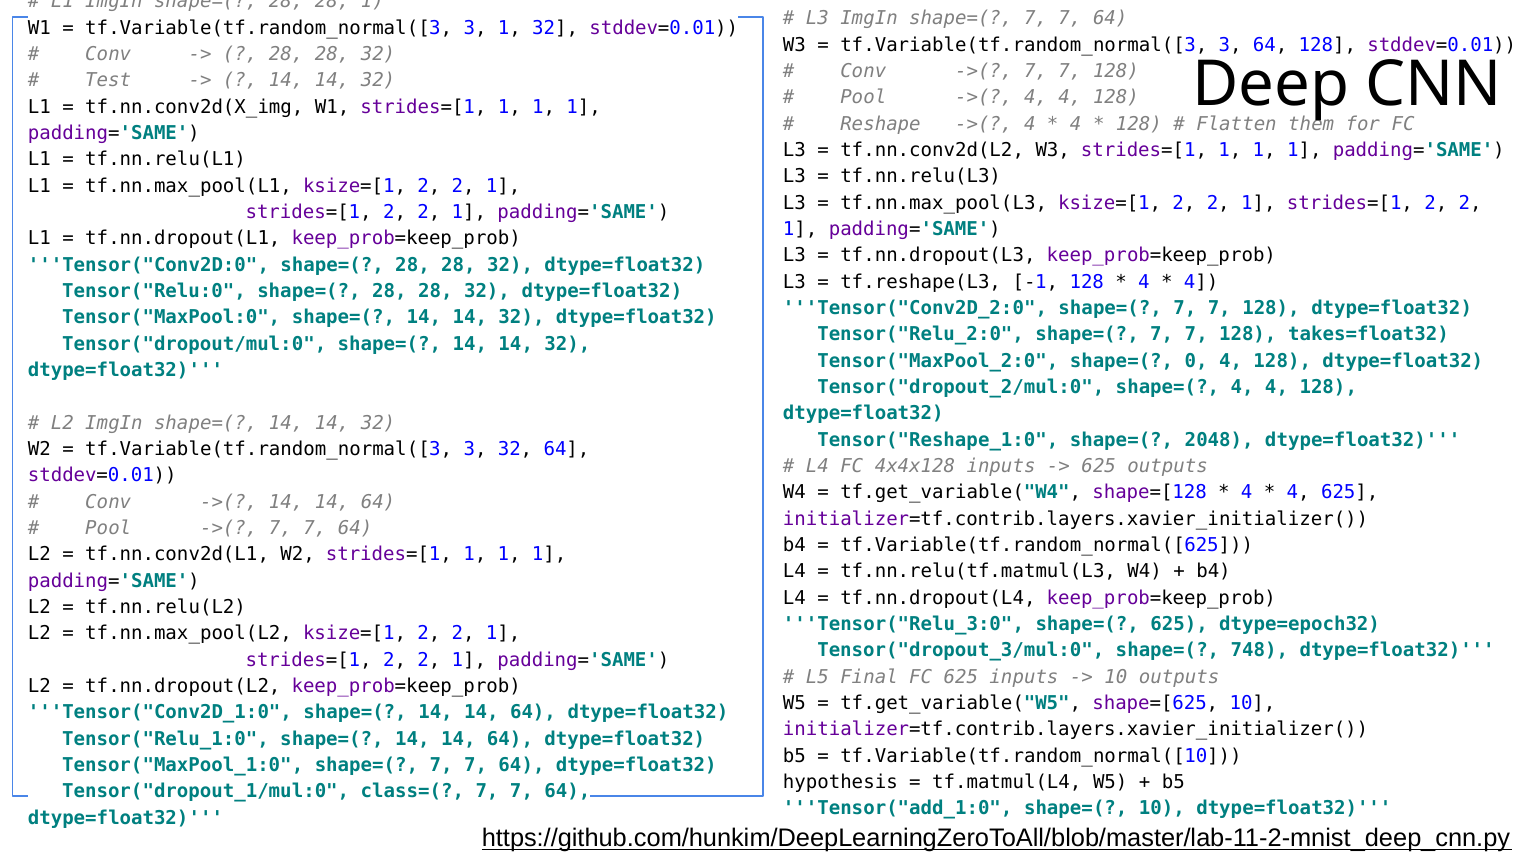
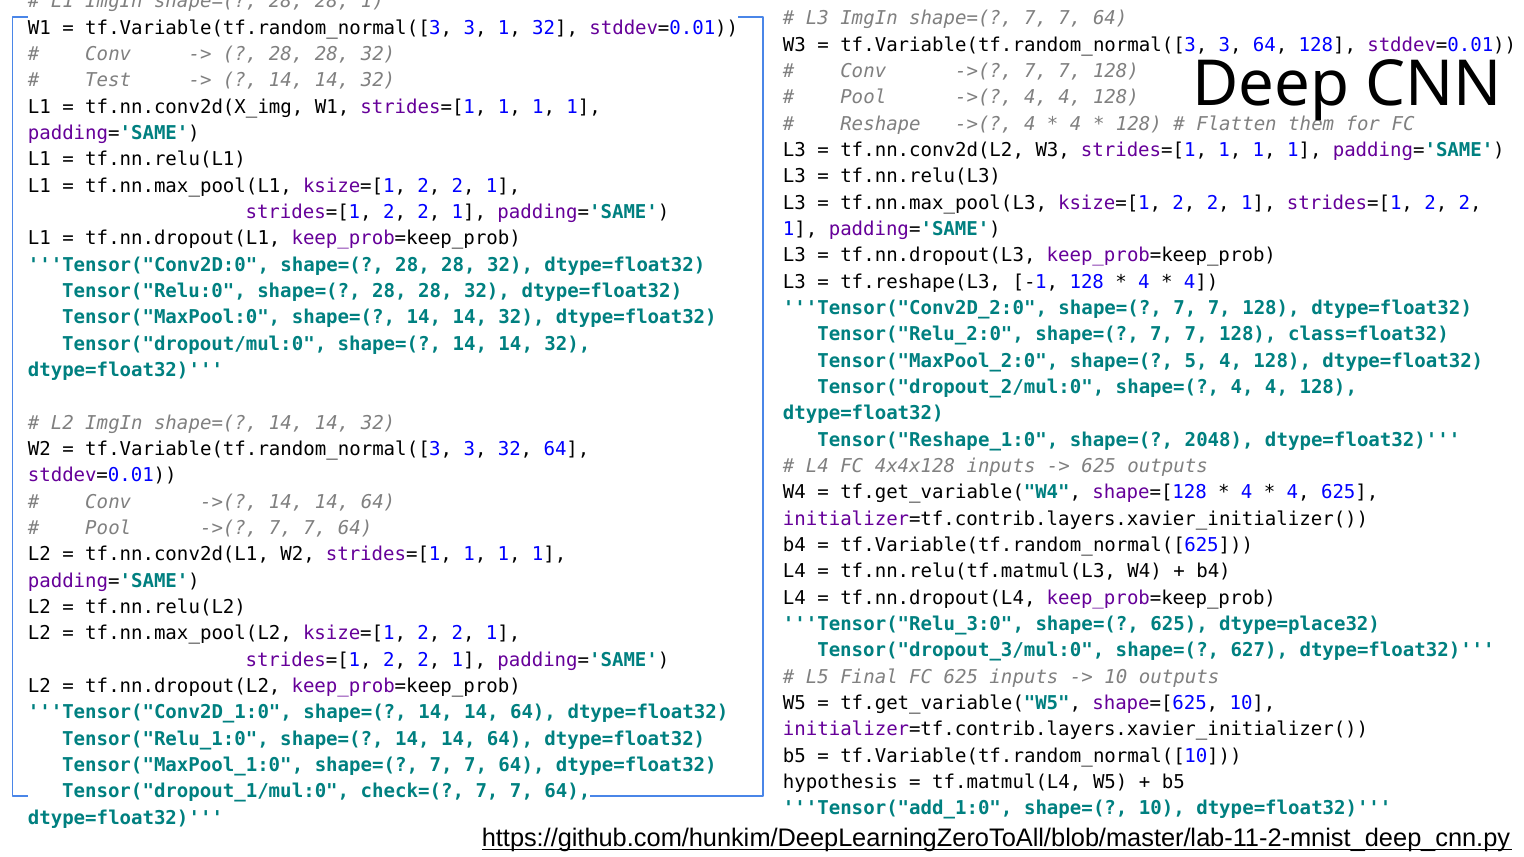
takes=float32: takes=float32 -> class=float32 (1369, 335)
0: 0 -> 5 (1196, 361)
dtype=epoch32: dtype=epoch32 -> dtype=place32 (1300, 624)
748: 748 -> 627 (1259, 651)
class=(: class=( -> check=( (412, 792)
